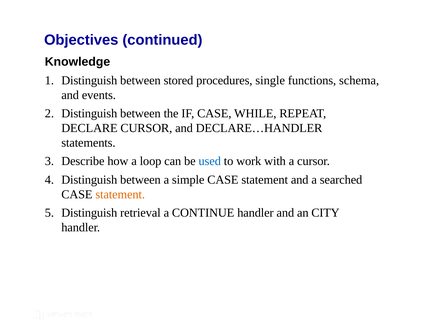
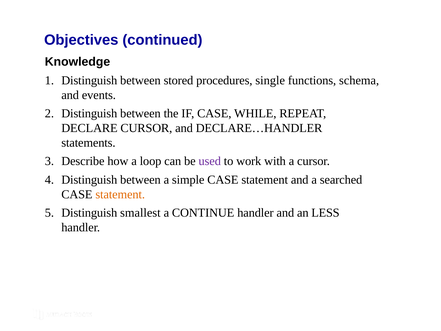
used colour: blue -> purple (210, 161)
retrieval: retrieval -> smallest (140, 213)
CITY: CITY -> LESS (325, 213)
